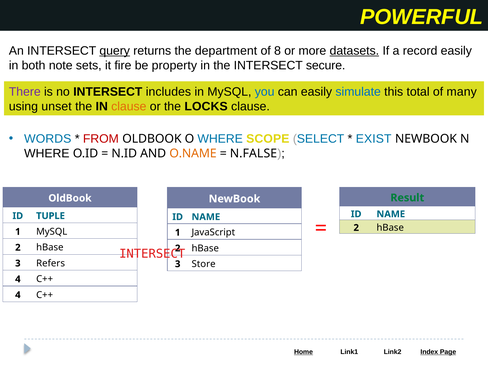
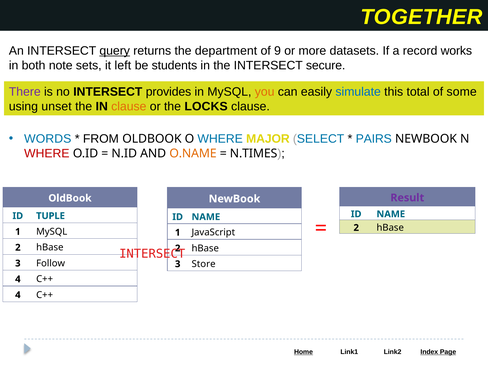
POWERFUL: POWERFUL -> TOGETHER (421, 17)
8: 8 -> 9 (278, 51)
datasets underline: present -> none (354, 51)
record easily: easily -> works (456, 51)
fire: fire -> left (123, 65)
property: property -> students (174, 65)
includes: includes -> provides (169, 92)
you colour: blue -> orange (265, 92)
many: many -> some (462, 92)
FROM colour: red -> black (101, 139)
SCOPE: SCOPE -> MAJOR (268, 139)
EXIST: EXIST -> PAIRS (374, 139)
WHERE colour: black -> red (47, 153)
N.FALSE: N.FALSE -> N.TIMES (254, 153)
Result colour: green -> purple (407, 198)
Refers: Refers -> Follow (51, 263)
